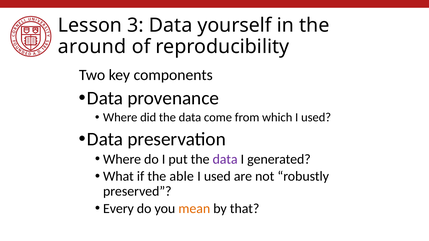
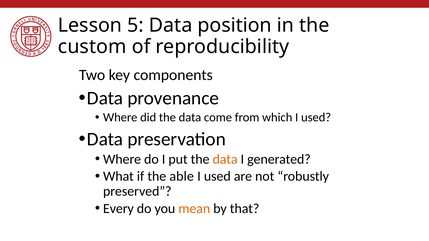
3: 3 -> 5 (136, 25)
yourself: yourself -> position (235, 25)
around: around -> custom (92, 47)
data colour: purple -> orange (225, 159)
